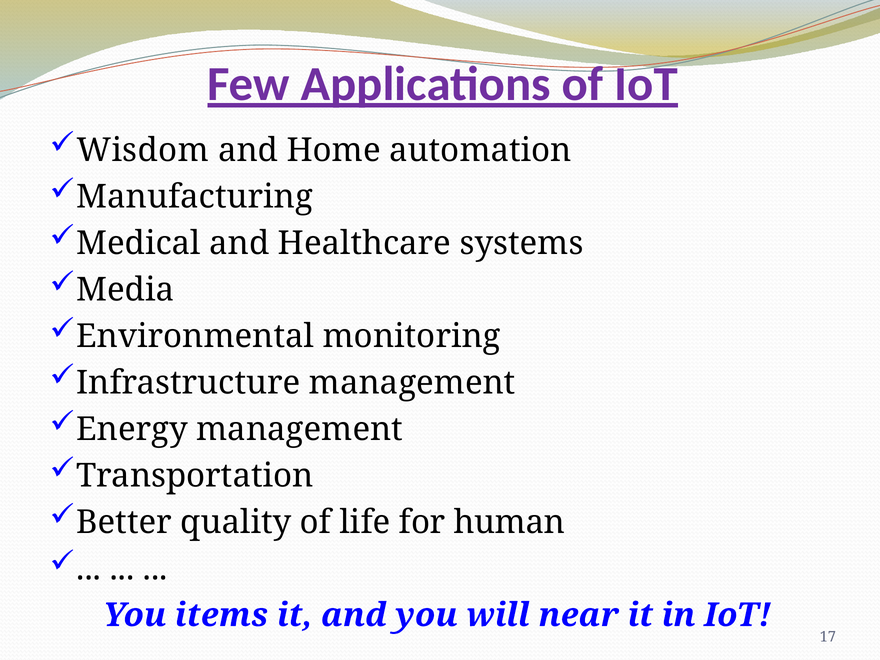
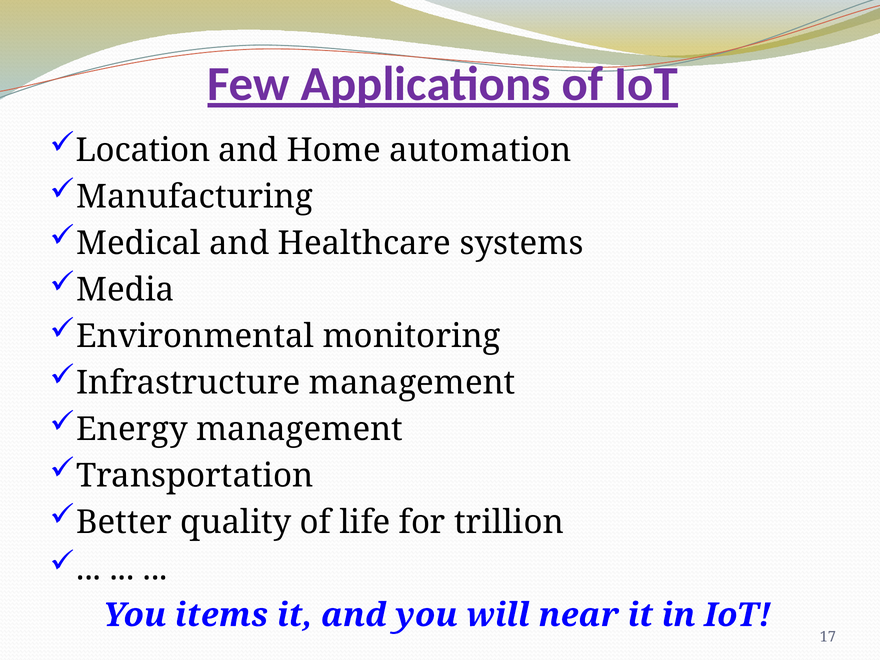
Wisdom: Wisdom -> Location (143, 150)
human: human -> trillion (509, 522)
